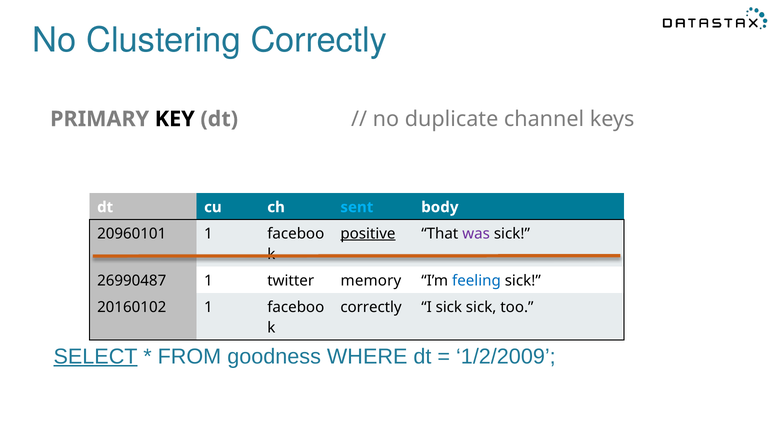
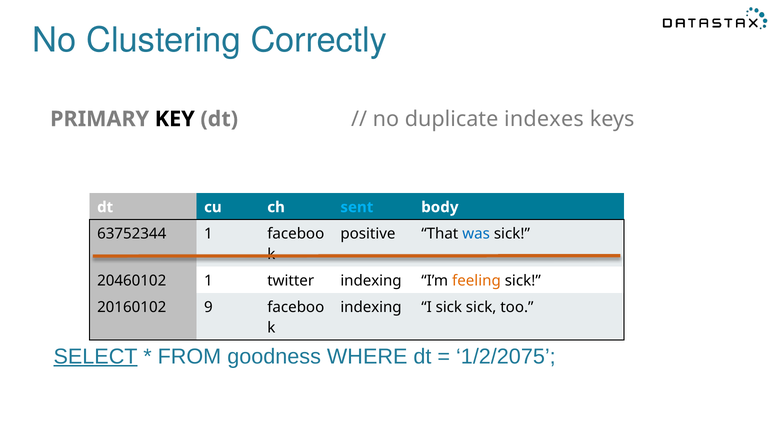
channel: channel -> indexes (544, 119)
20960101: 20960101 -> 63752344 (132, 234)
positive underline: present -> none (368, 234)
was colour: purple -> blue (476, 234)
26990487: 26990487 -> 20460102 (132, 281)
twitter memory: memory -> indexing (371, 281)
feeling colour: blue -> orange (476, 281)
20160102 1: 1 -> 9 (208, 307)
correctly: correctly -> indexing (371, 307)
1/2/2009: 1/2/2009 -> 1/2/2075 (506, 357)
